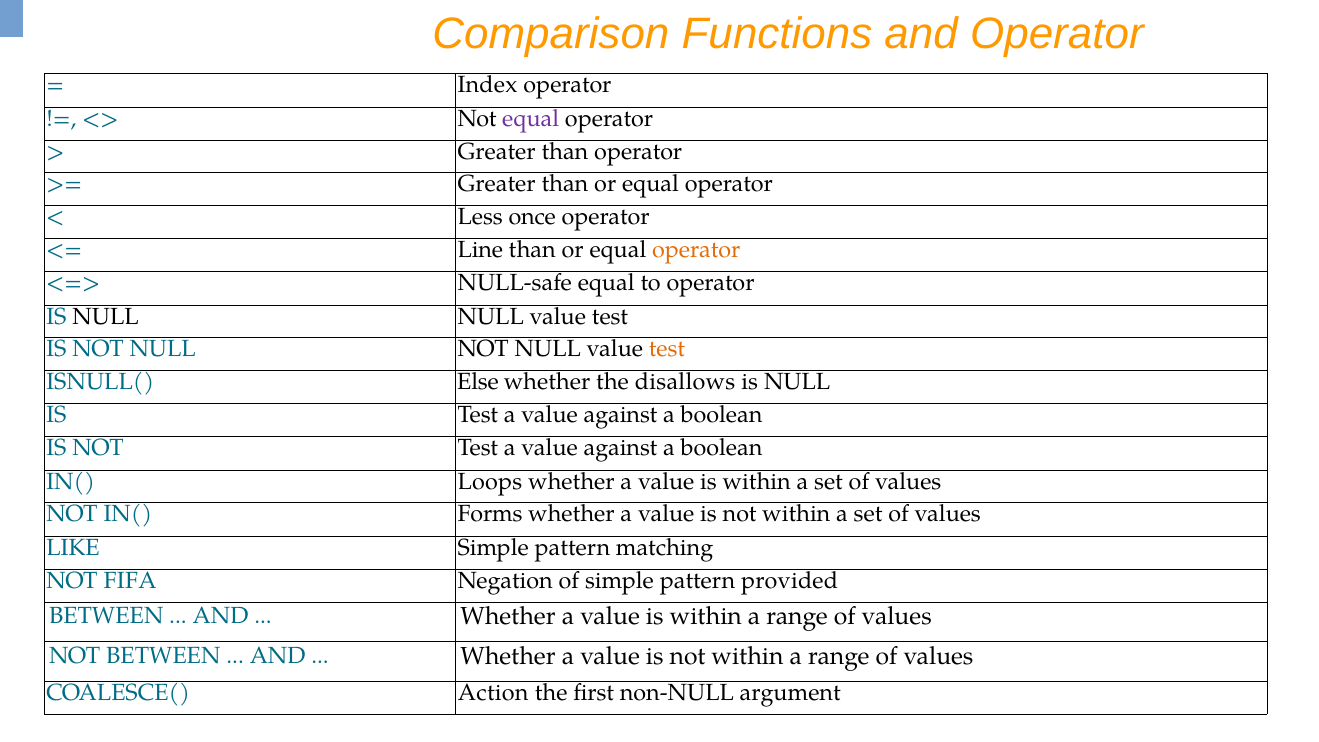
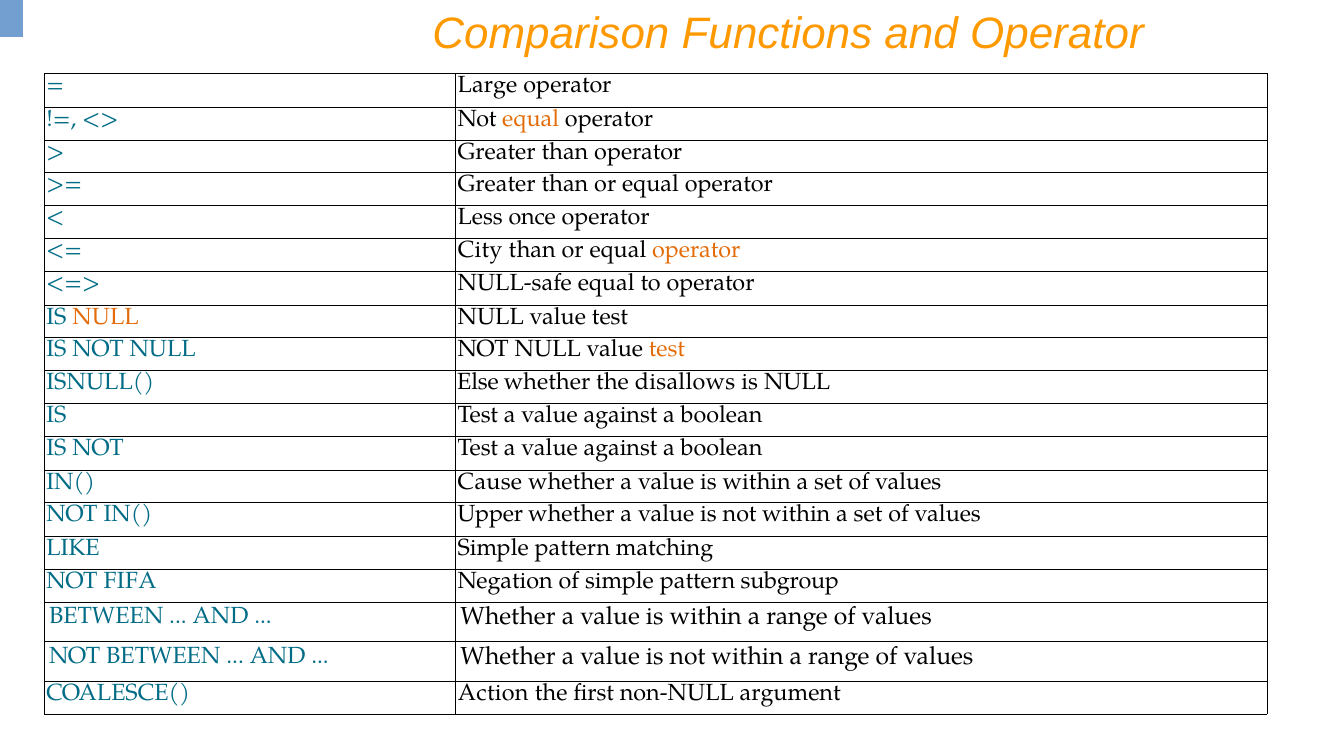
Index: Index -> Large (488, 85)
equal colour: purple -> orange (531, 119)
Line: Line -> City (480, 250)
NULL colour: black -> orange (105, 316)
Loops: Loops -> Cause (490, 481)
Forms: Forms -> Upper (490, 514)
provided: provided -> subgroup (790, 581)
